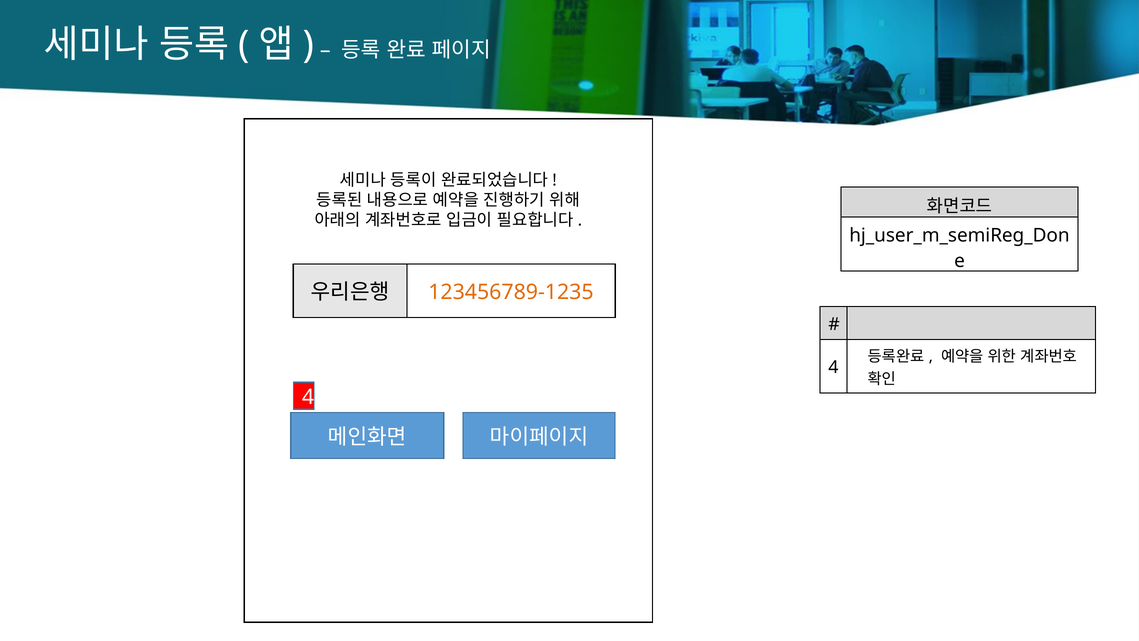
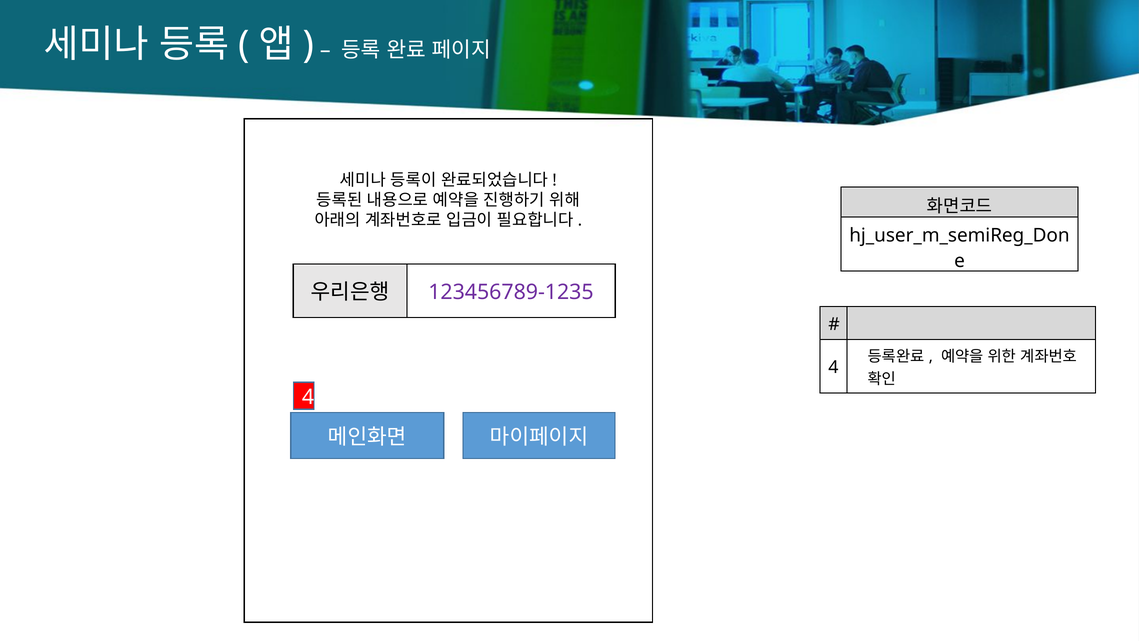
123456789-1235 colour: orange -> purple (511, 292)
